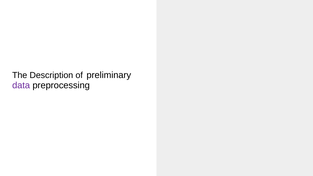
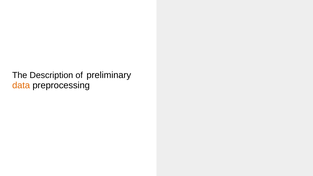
data colour: purple -> orange (21, 85)
